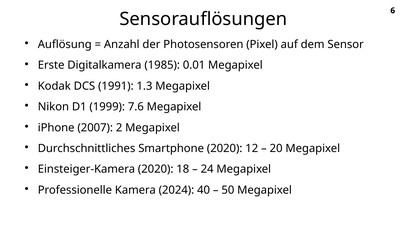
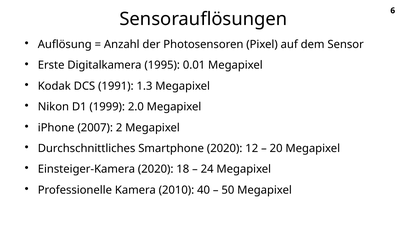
1985: 1985 -> 1995 (162, 65)
7.6: 7.6 -> 2.0 (136, 107)
2024: 2024 -> 2010 (176, 190)
